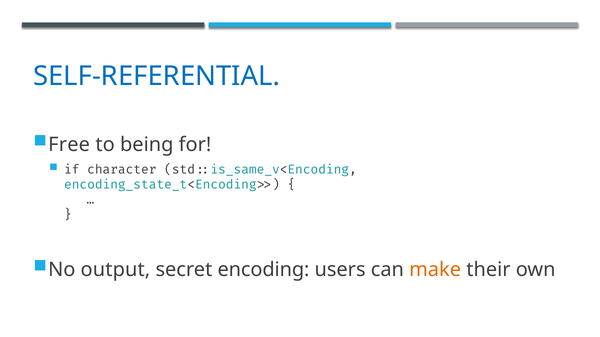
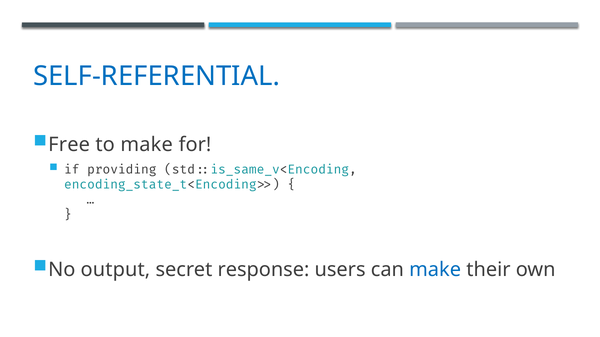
to being: being -> make (147, 145)
character: character -> providing (122, 170)
encoding: encoding -> response (263, 270)
make colour: orange -> blue (435, 270)
